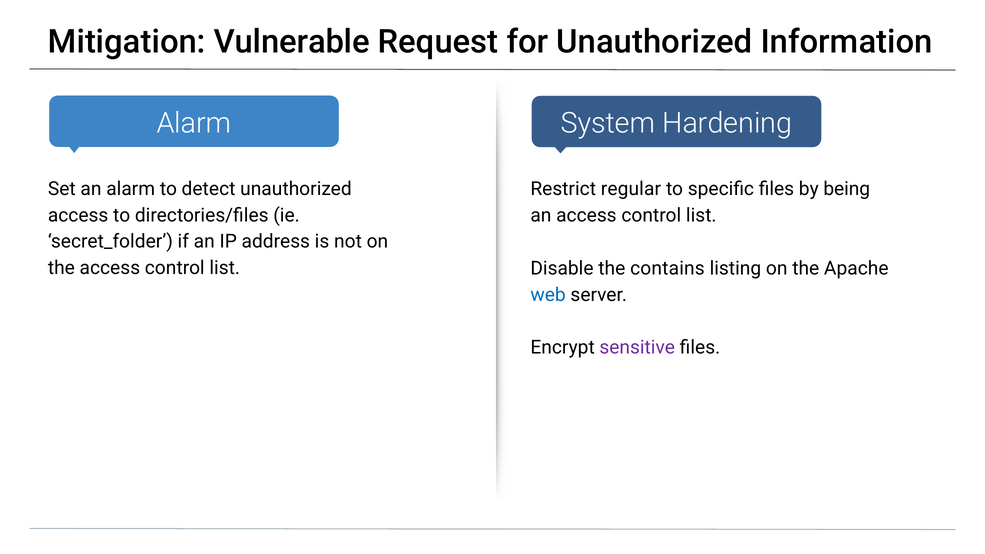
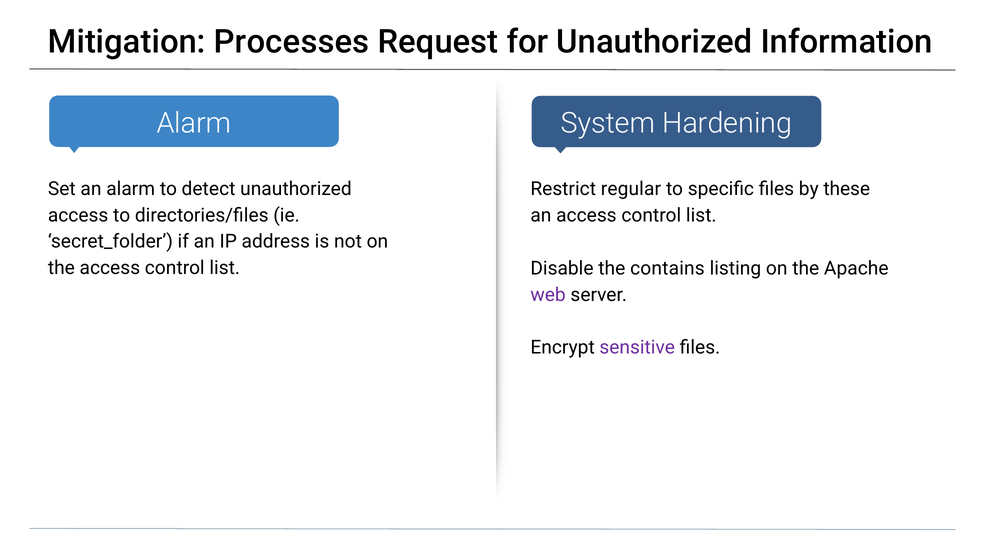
Vulnerable: Vulnerable -> Processes (292, 42)
being: being -> these (847, 189)
web colour: blue -> purple (548, 295)
